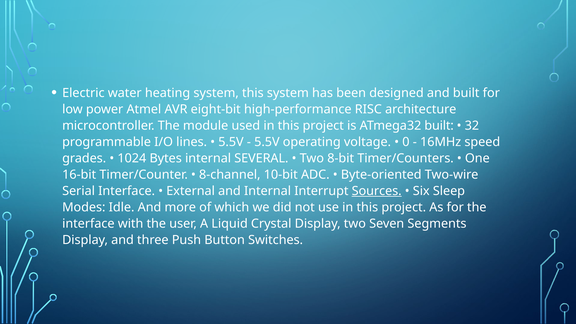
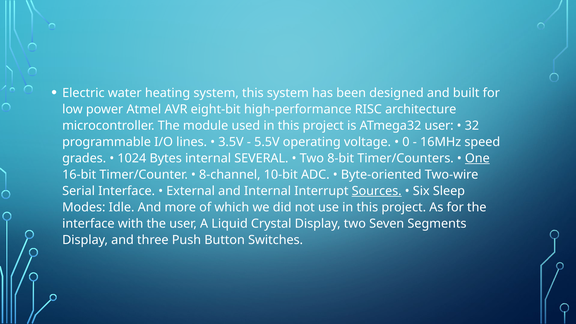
ATmega32 built: built -> user (439, 126)
5.5V: 5.5V -> 3.5V (231, 142)
One underline: none -> present (477, 158)
